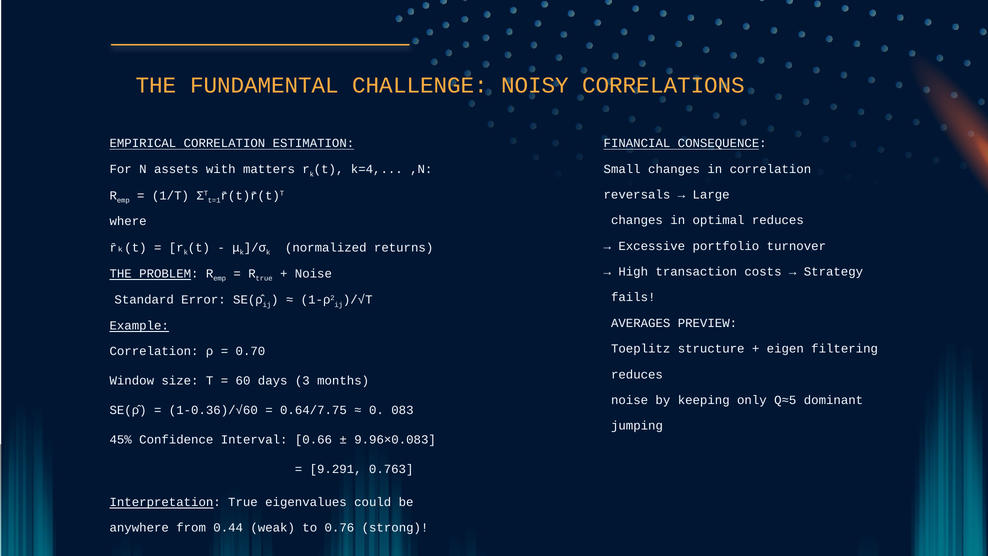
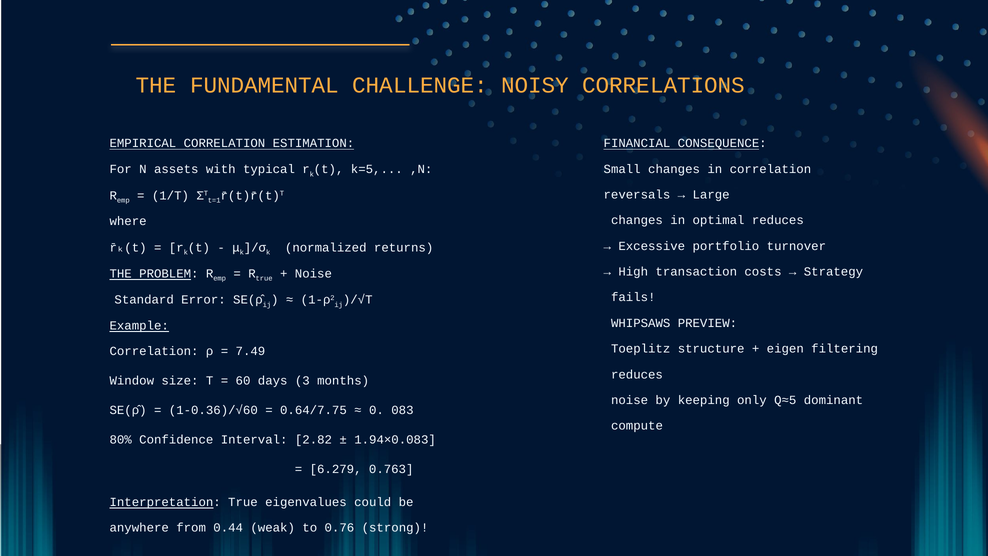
matters: matters -> typical (269, 169)
k=4: k=4 -> k=5 (377, 169)
AVERAGES: AVERAGES -> WHIPSAWS (641, 323)
0.70: 0.70 -> 7.49 (250, 351)
jumping: jumping -> compute (637, 426)
45%: 45% -> 80% (121, 439)
0.66: 0.66 -> 2.82 (313, 439)
9.96×0.083: 9.96×0.083 -> 1.94×0.083 (395, 439)
9.291: 9.291 -> 6.279 (336, 469)
